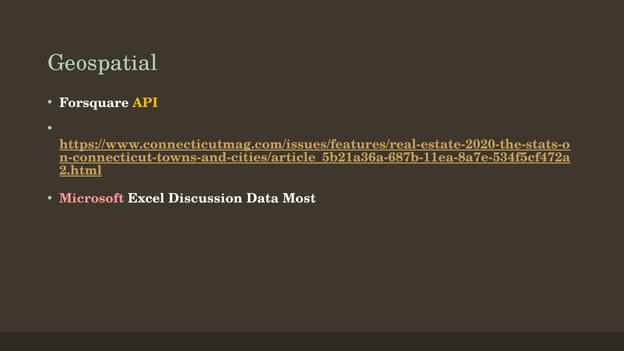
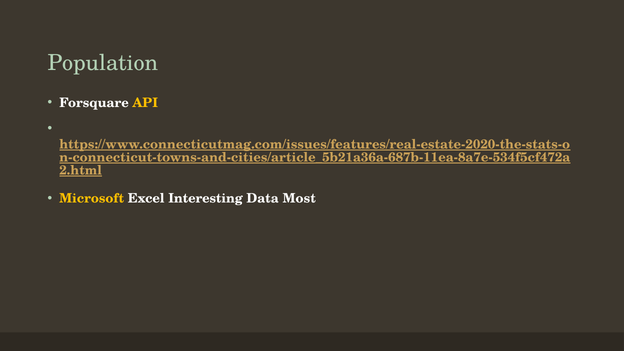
Geospatial: Geospatial -> Population (103, 63)
Microsoft colour: pink -> yellow (92, 198)
Discussion: Discussion -> Interesting (206, 198)
